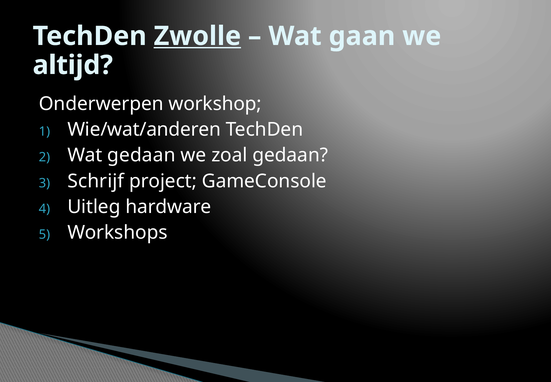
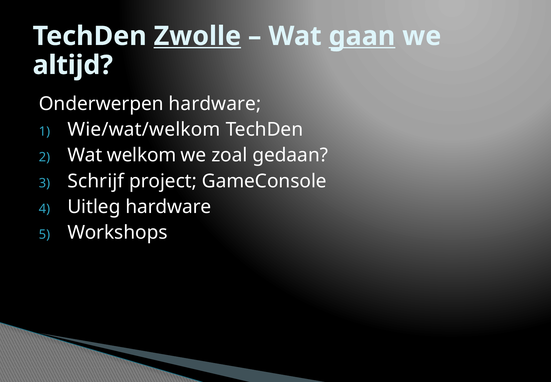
gaan underline: none -> present (362, 36)
Onderwerpen workshop: workshop -> hardware (215, 104)
Wie/wat/anderen: Wie/wat/anderen -> Wie/wat/welkom (144, 129)
Wat gedaan: gedaan -> welkom (142, 155)
